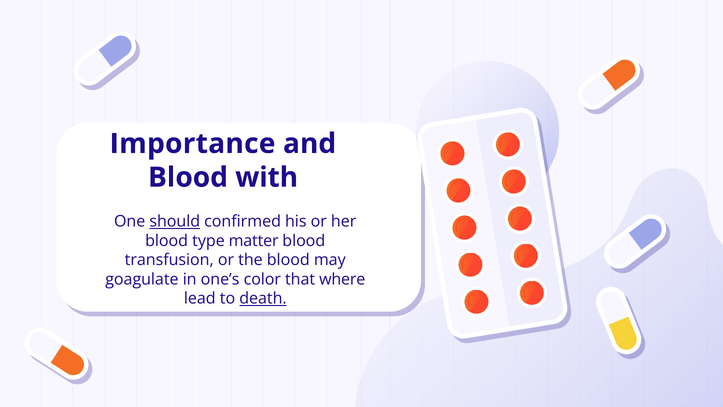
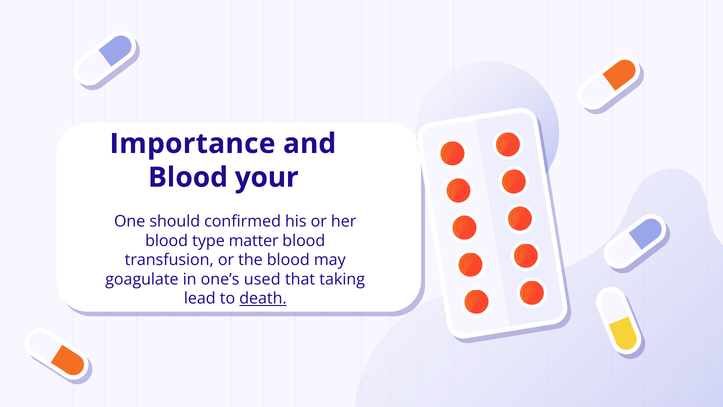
with: with -> your (267, 177)
should underline: present -> none (175, 221)
color: color -> used (262, 279)
where: where -> taking (342, 279)
